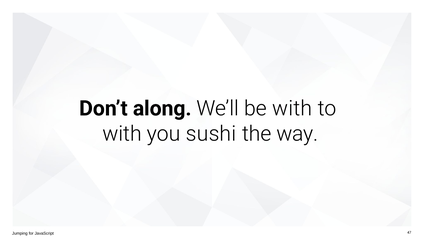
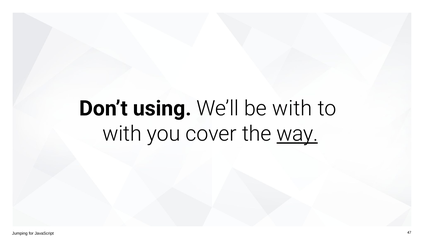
along: along -> using (162, 108)
sushi: sushi -> cover (211, 134)
way underline: none -> present (297, 134)
